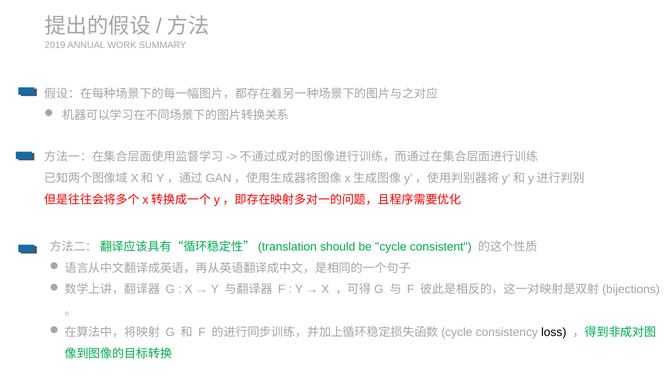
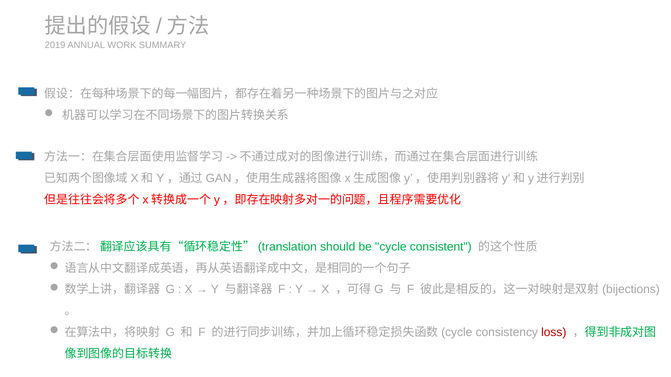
loss colour: black -> red (554, 333)
